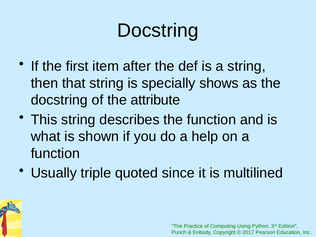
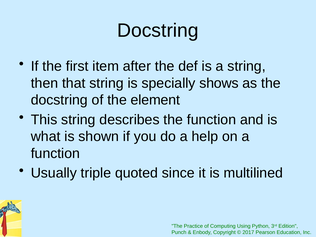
attribute: attribute -> element (155, 100)
